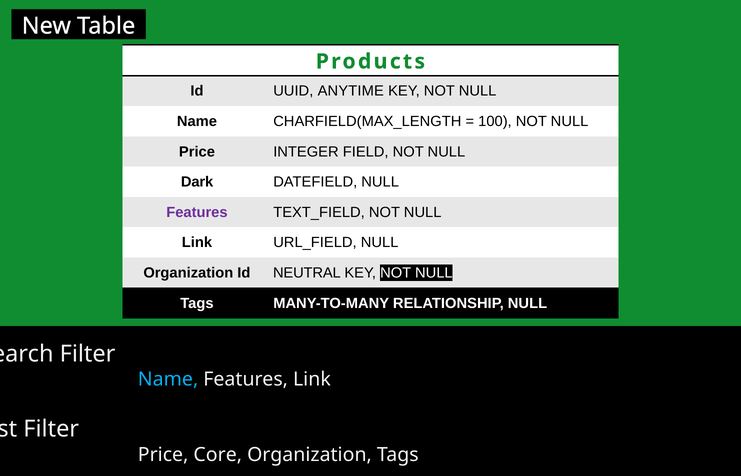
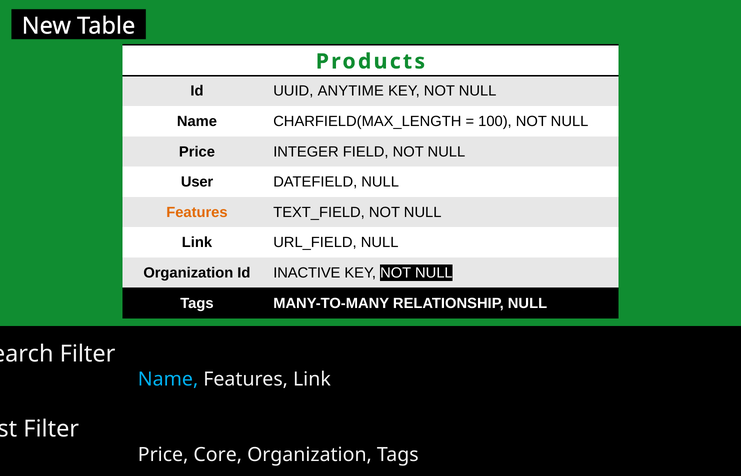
Dark: Dark -> User (197, 182)
Features colour: purple -> orange (197, 212)
NEUTRAL: NEUTRAL -> INACTIVE (307, 273)
